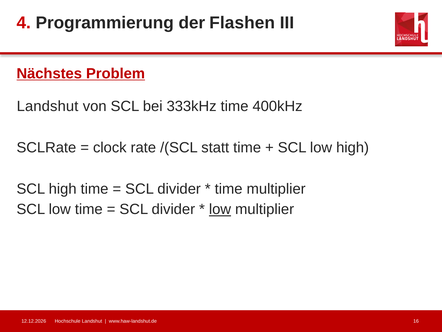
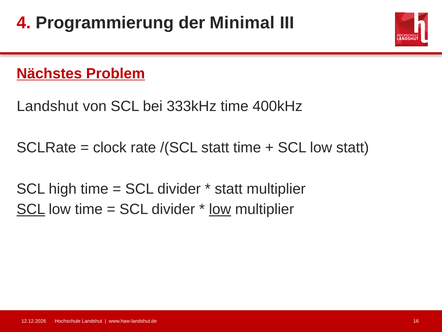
Flashen: Flashen -> Minimal (242, 23)
low high: high -> statt (353, 147)
time: time -> statt (229, 189)
SCL underline: none -> present (31, 209)
